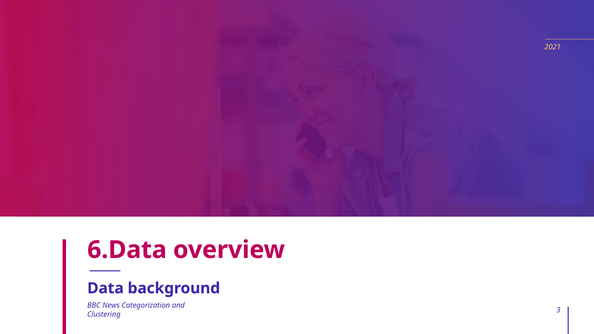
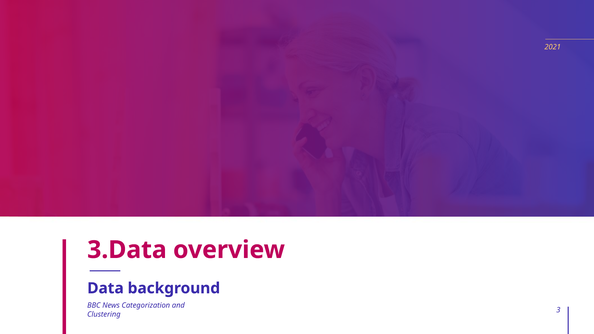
6.Data: 6.Data -> 3.Data (127, 250)
